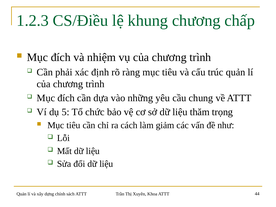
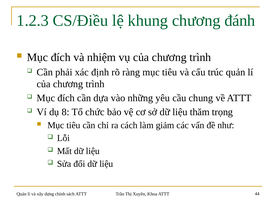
chấp: chấp -> đánh (240, 21)
5: 5 -> 8 (66, 112)
